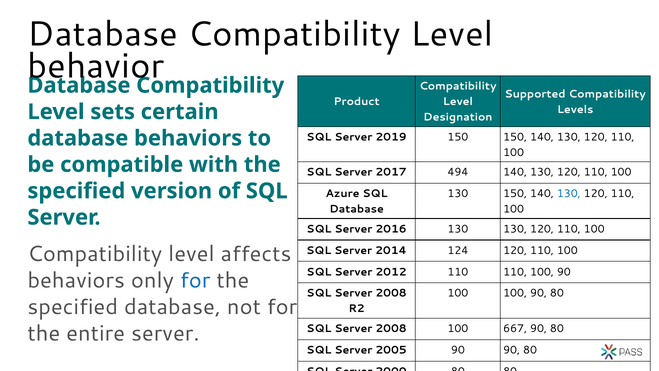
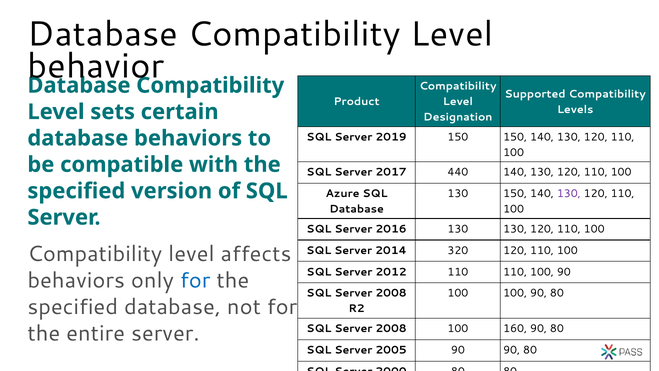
494: 494 -> 440 (458, 172)
130 colour: blue -> purple (569, 194)
124: 124 -> 320 (458, 250)
667: 667 -> 160 (515, 328)
